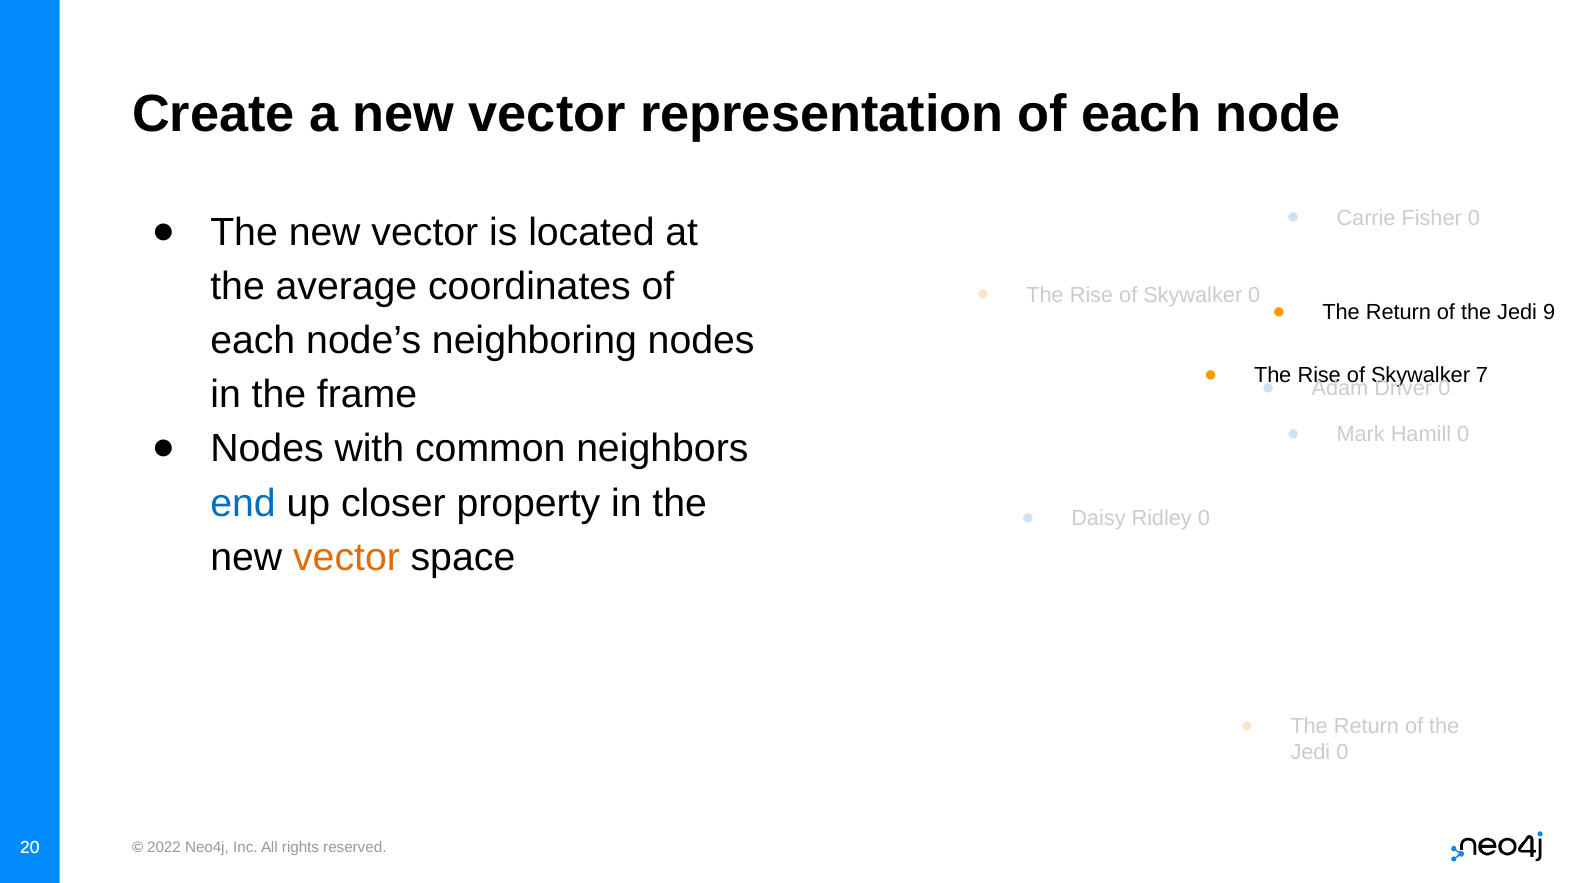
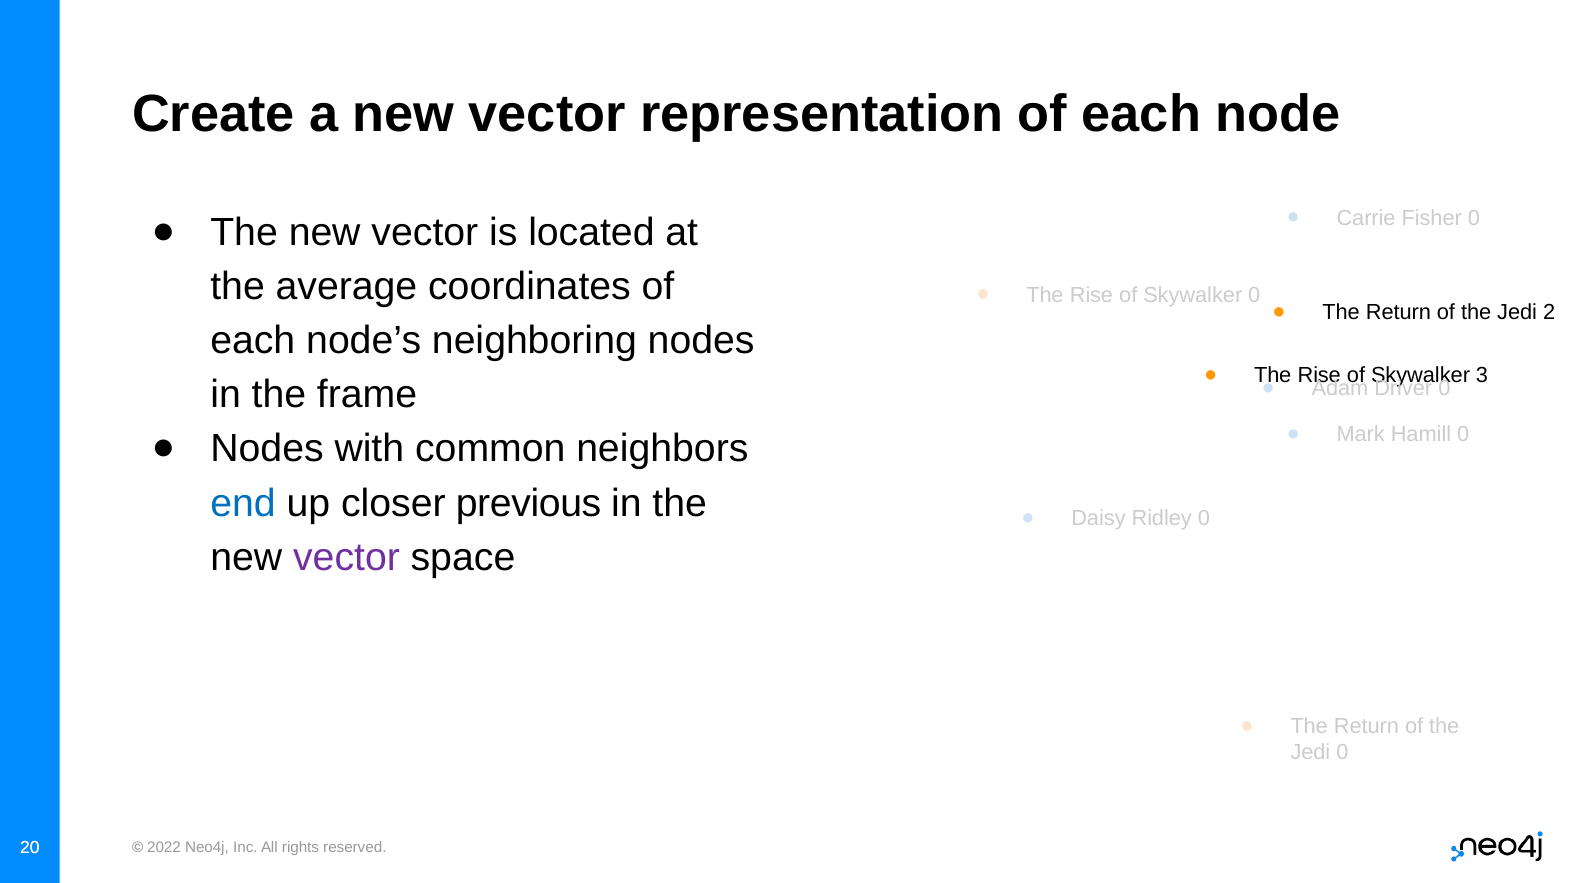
9: 9 -> 2 (1549, 313)
7: 7 -> 3 (1482, 375)
property: property -> previous (529, 503)
vector colour: orange -> purple (346, 557)
